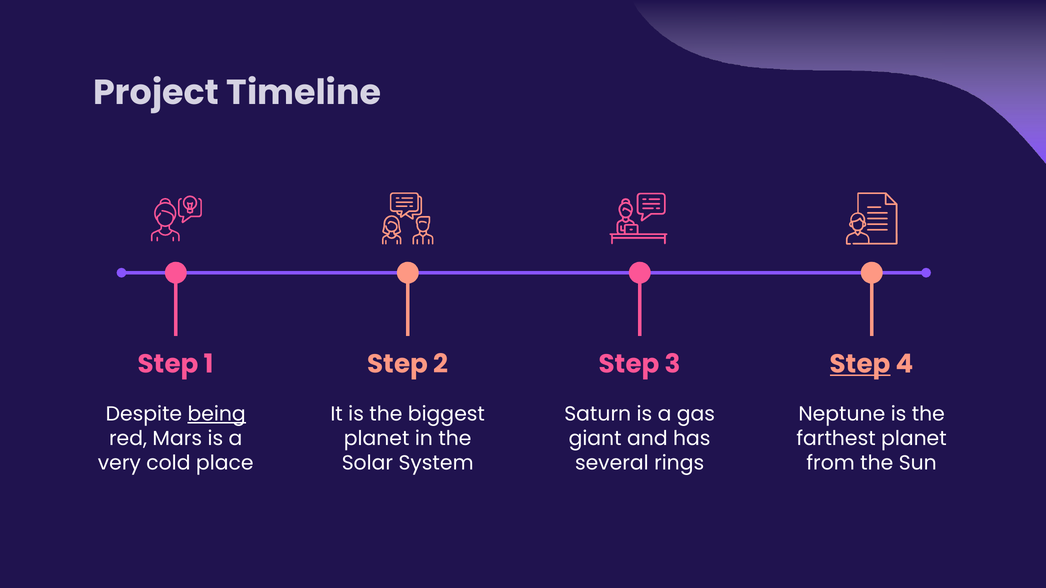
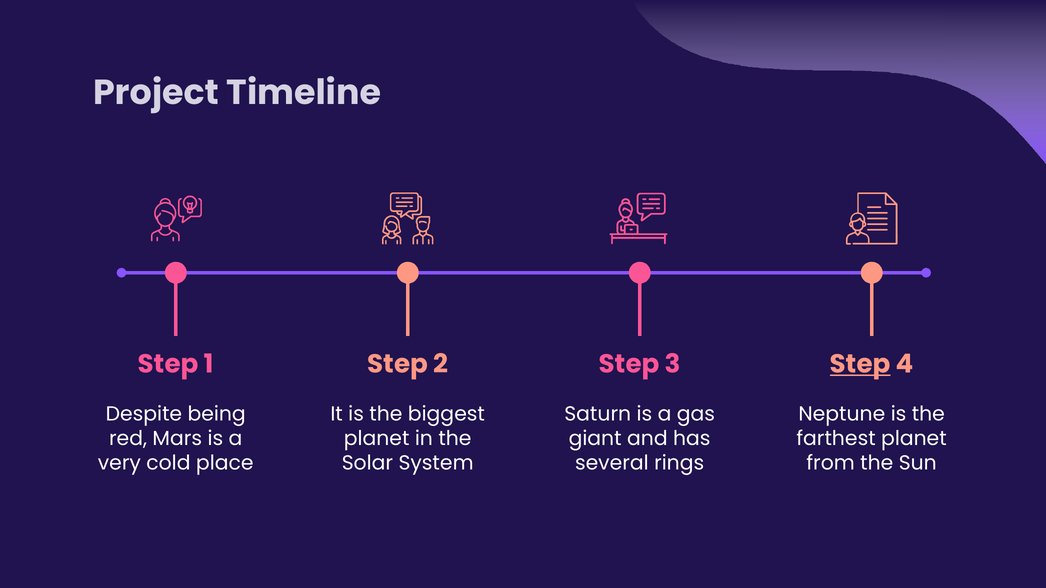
being underline: present -> none (217, 414)
